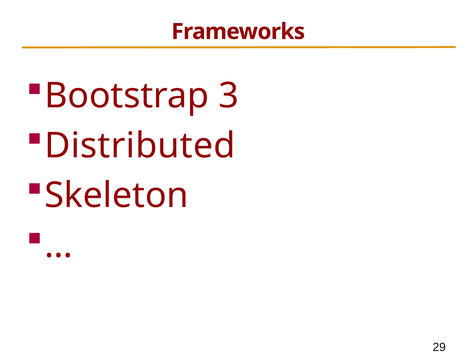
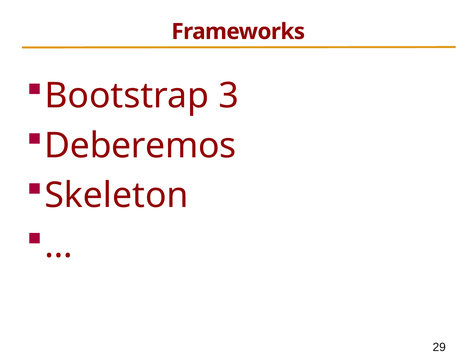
Distributed: Distributed -> Deberemos (140, 146)
